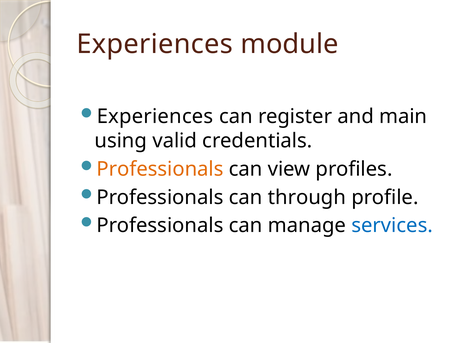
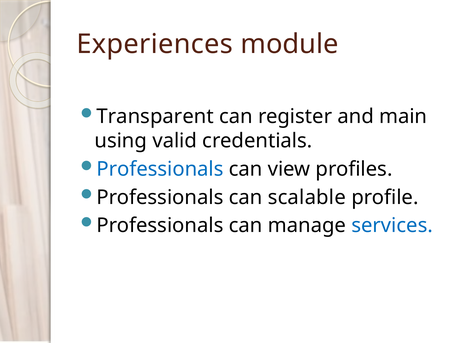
Experiences: Experiences -> Transparent (155, 116)
Professionals colour: orange -> blue (160, 169)
through: through -> scalable (307, 197)
